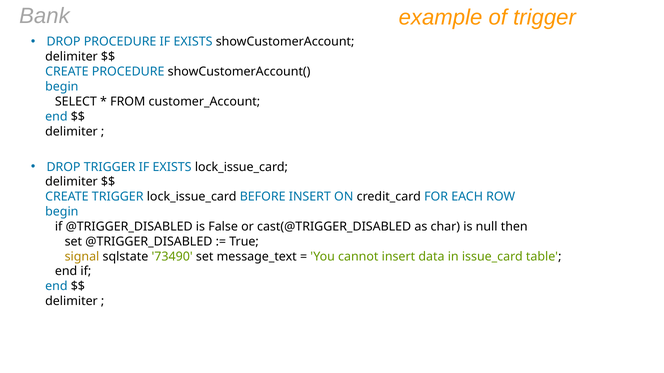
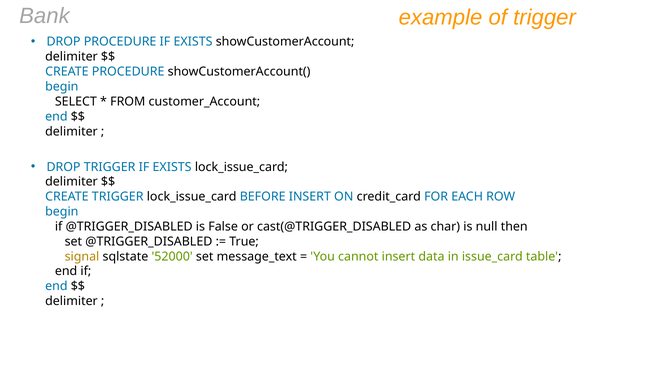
73490: 73490 -> 52000 (172, 257)
